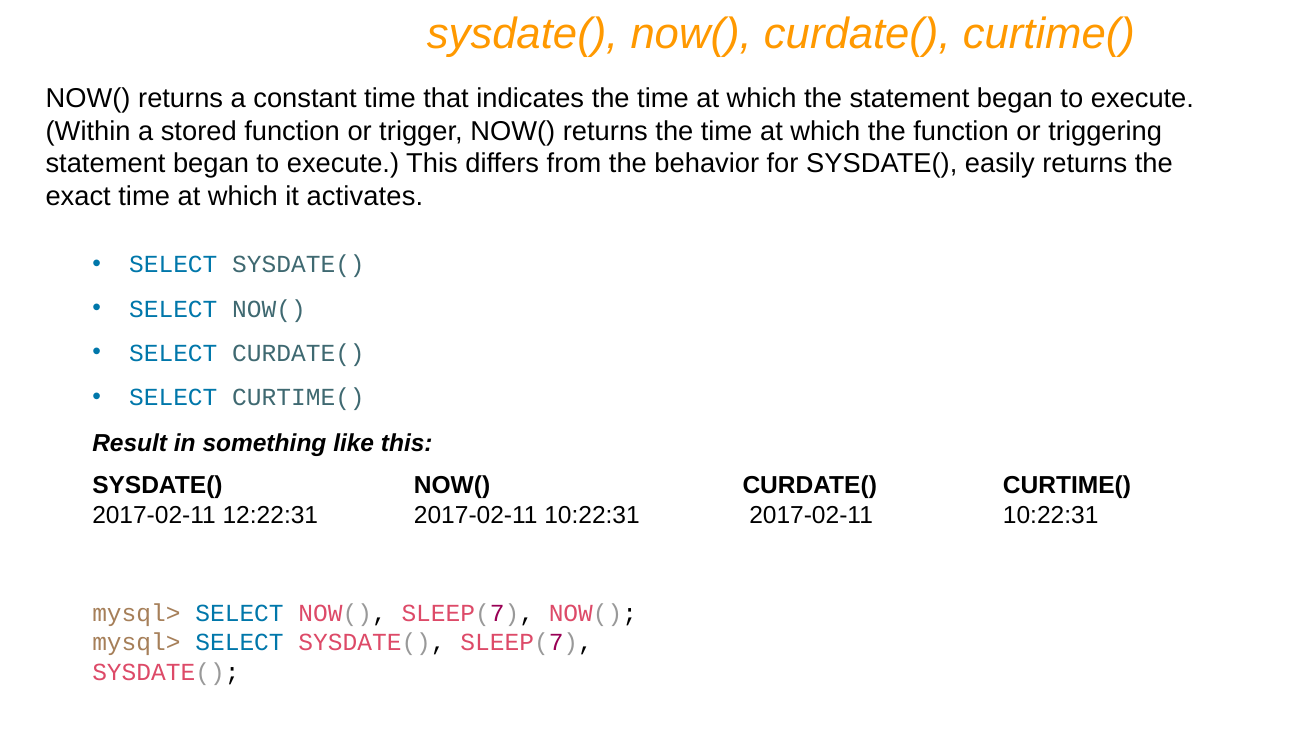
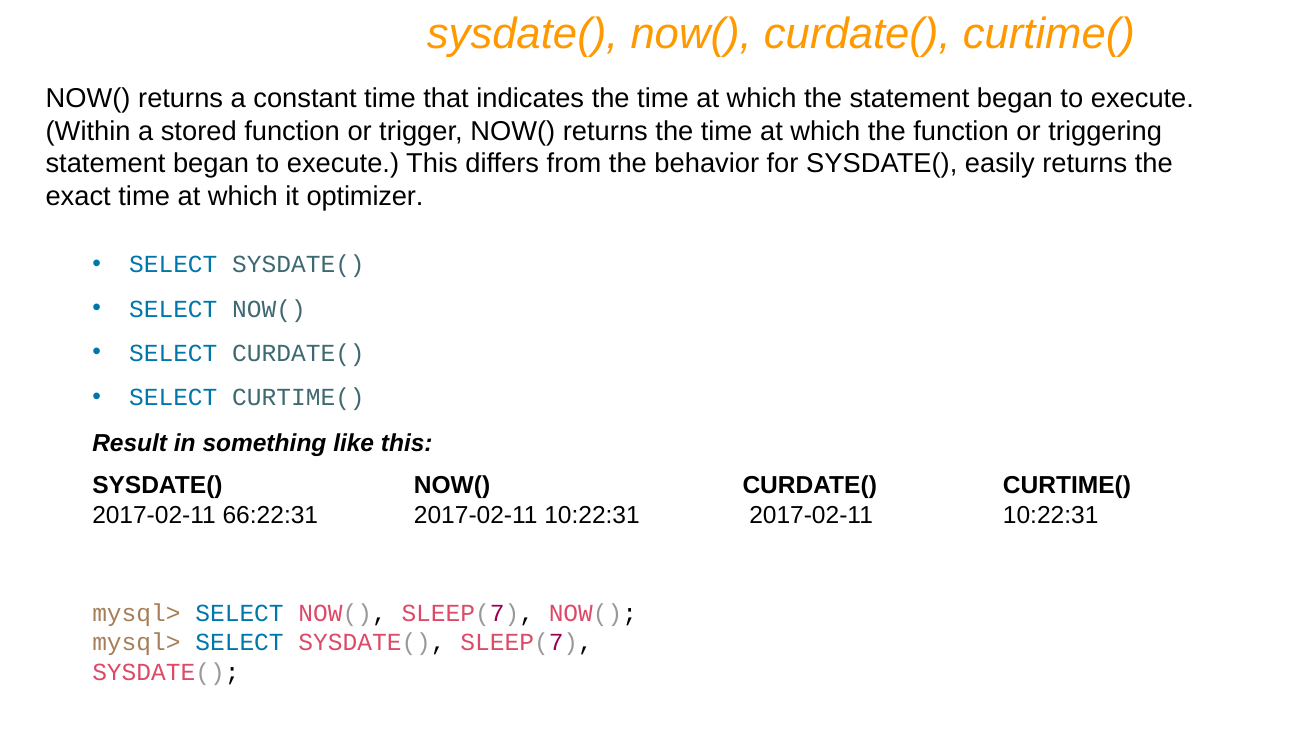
activates: activates -> optimizer (365, 197)
12:22:31: 12:22:31 -> 66:22:31 (270, 515)
